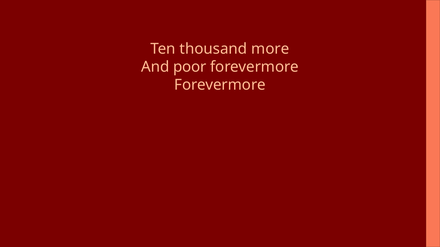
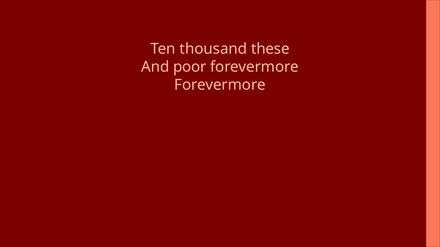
more: more -> these (270, 49)
